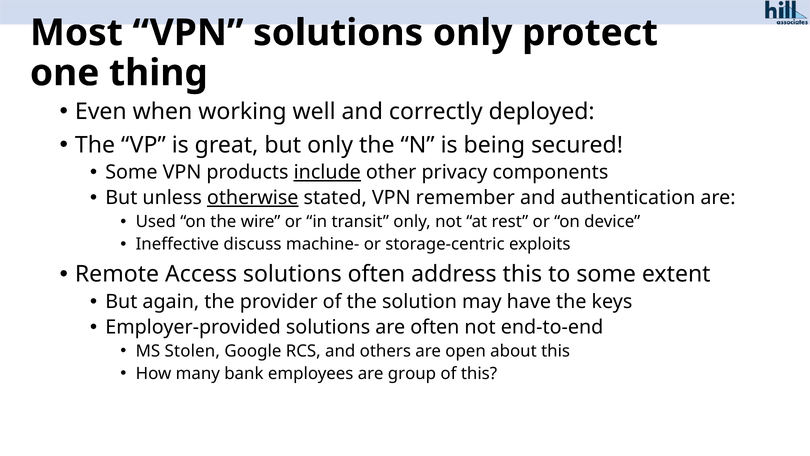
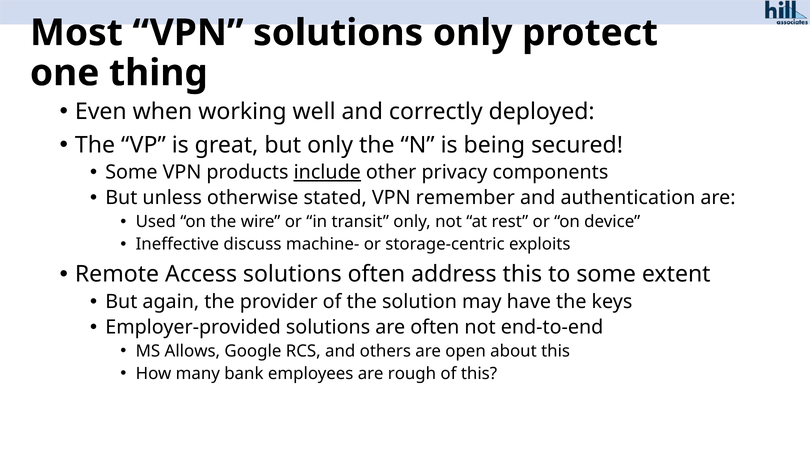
otherwise underline: present -> none (253, 198)
Stolen: Stolen -> Allows (192, 351)
group: group -> rough (412, 373)
